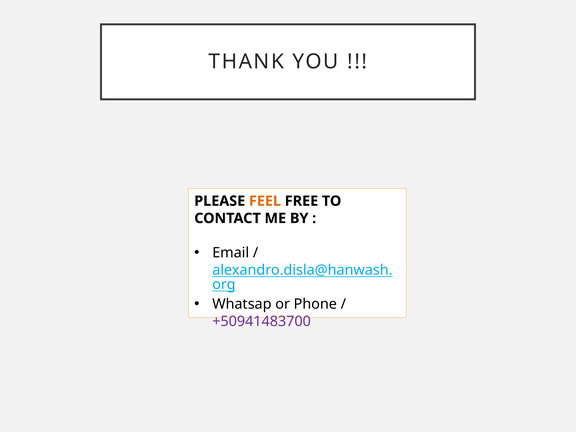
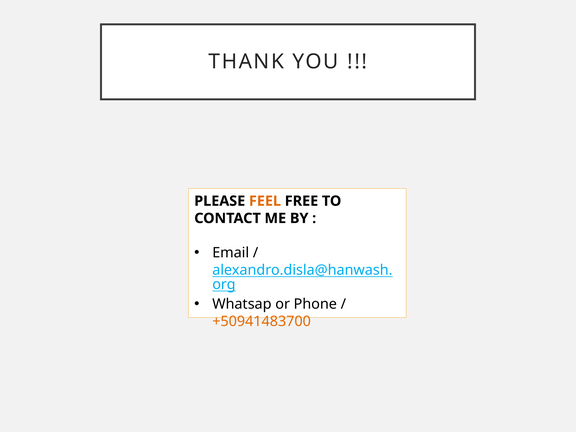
+50941483700 colour: purple -> orange (262, 321)
